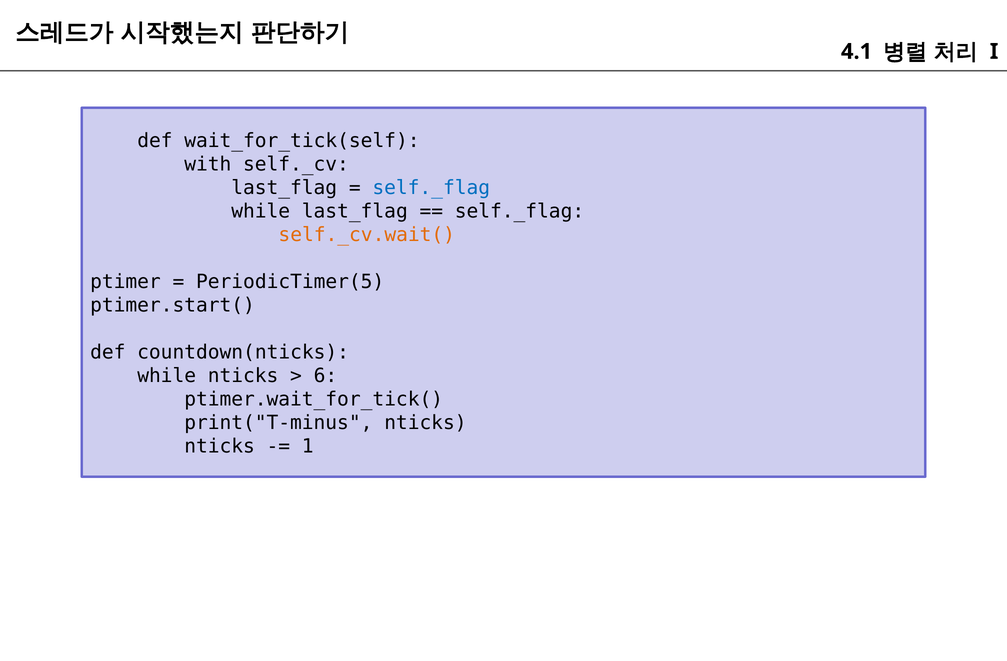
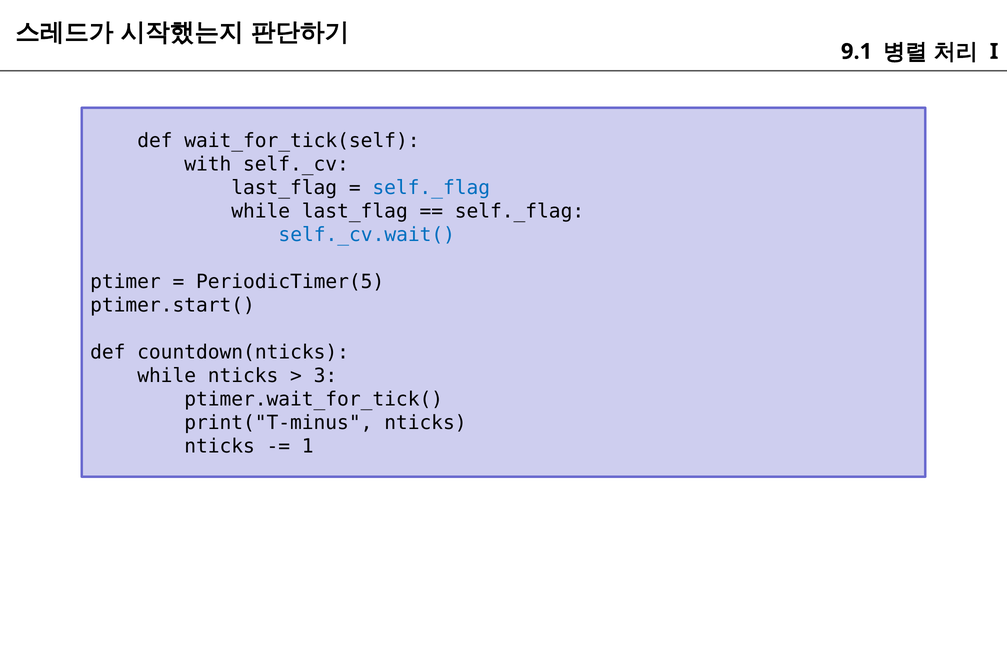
4.1: 4.1 -> 9.1 (857, 52)
self._cv.wait( colour: orange -> blue (367, 235)
6: 6 -> 3 (325, 376)
